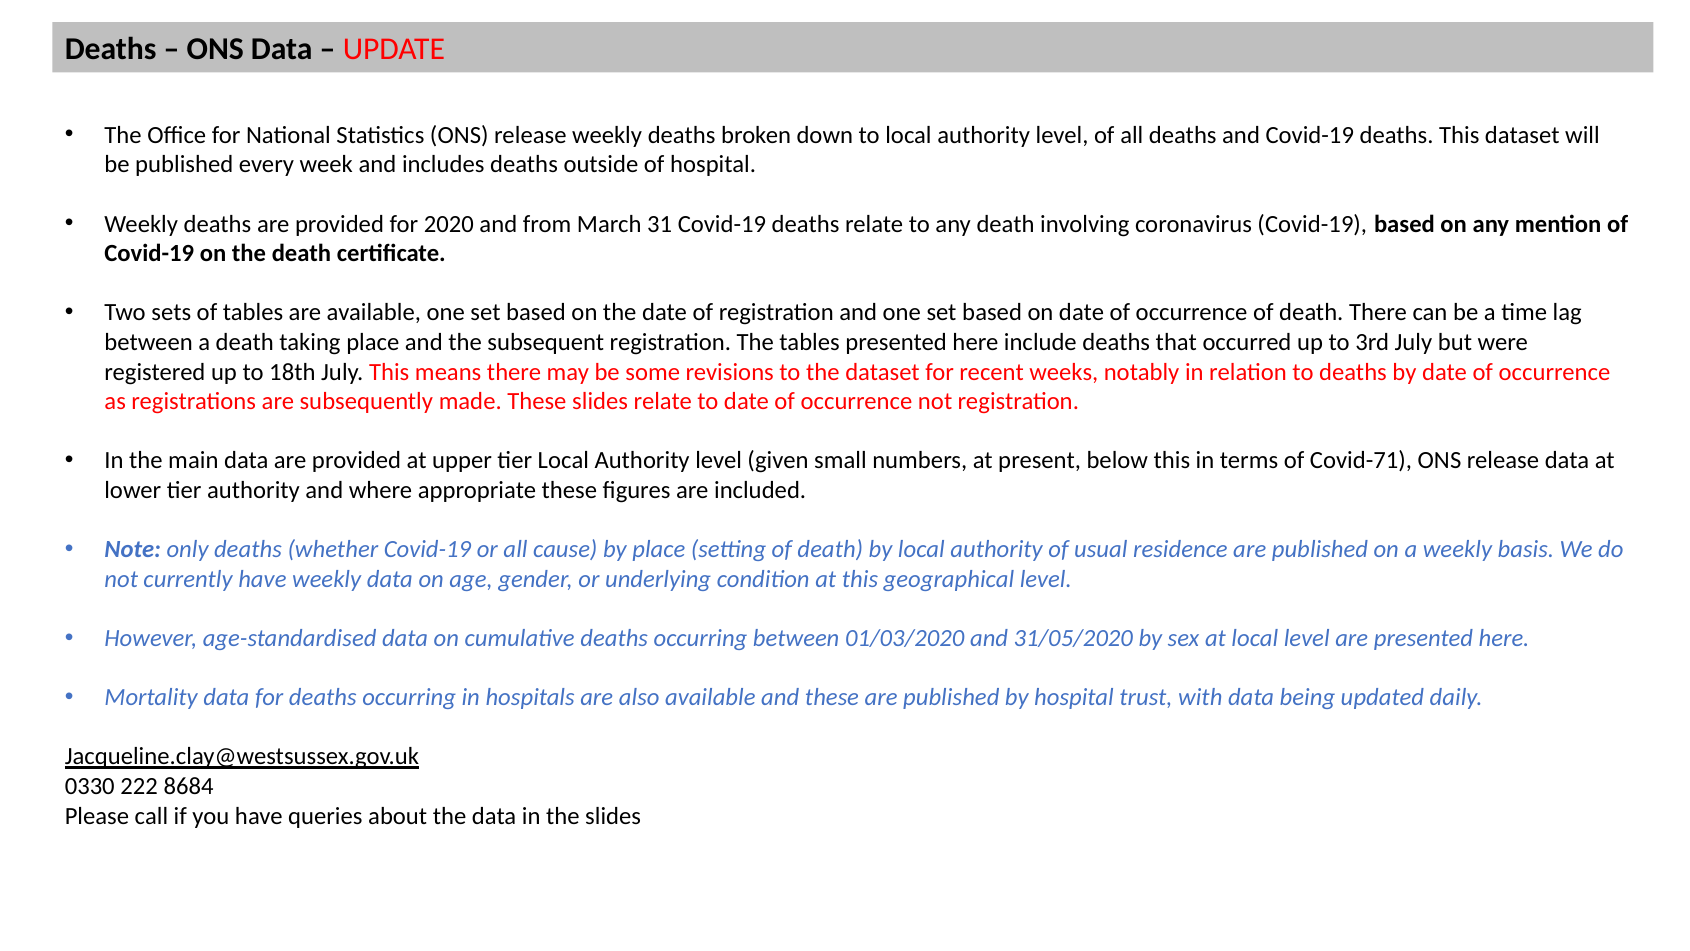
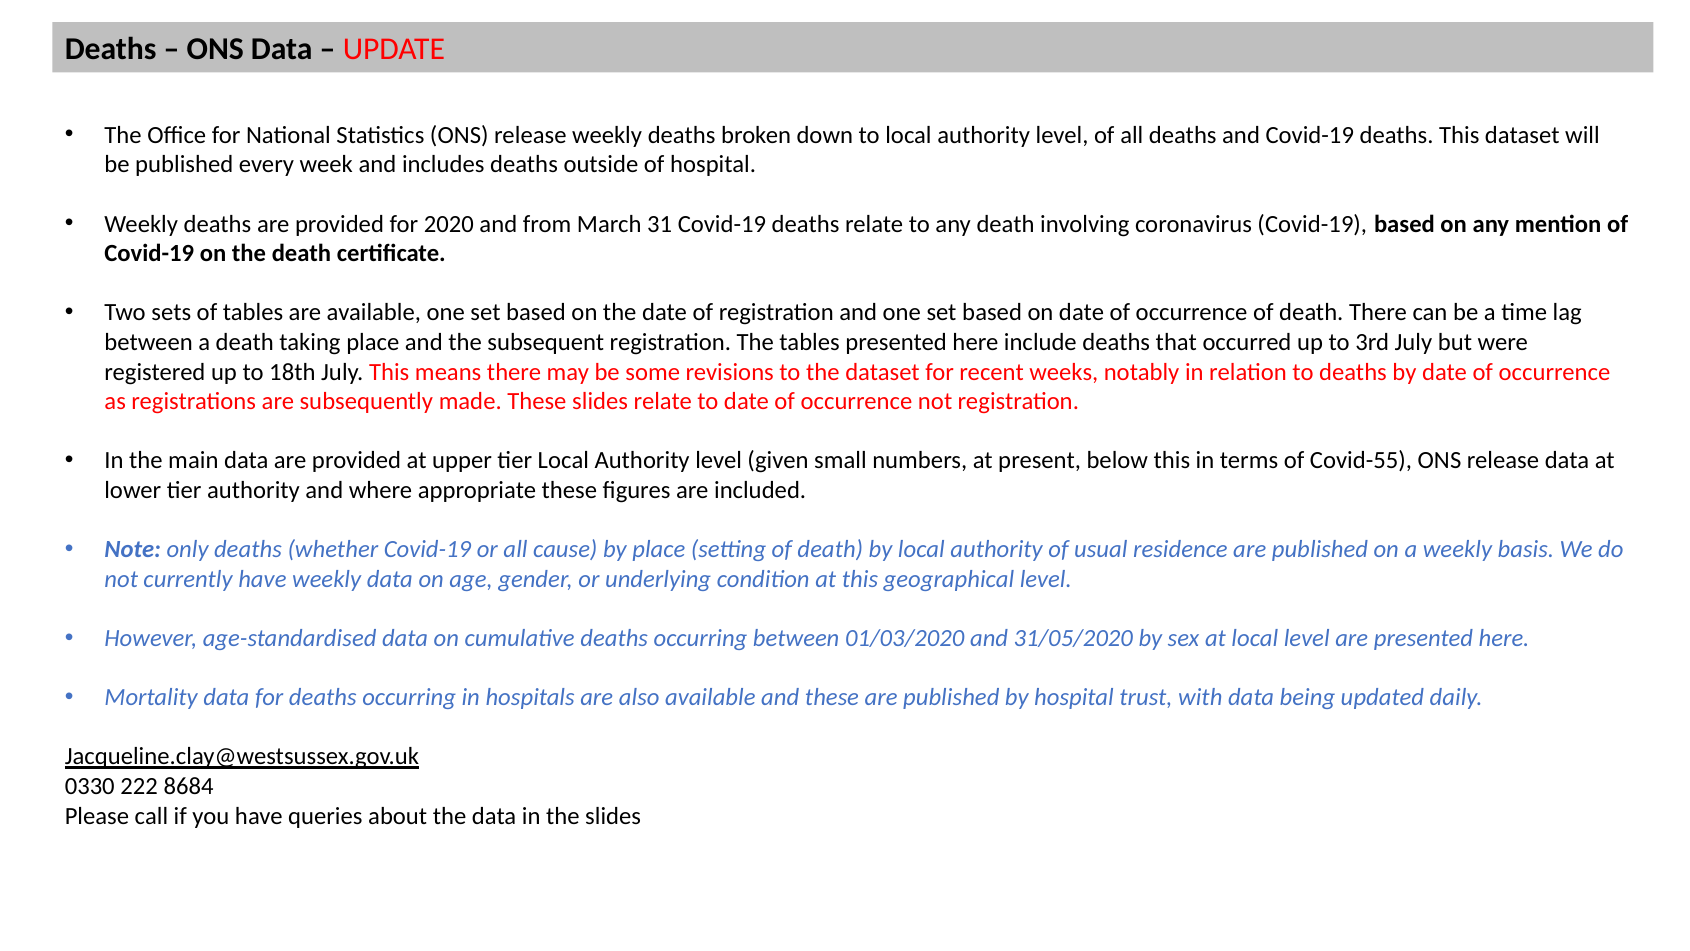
Covid-71: Covid-71 -> Covid-55 (1361, 461)
